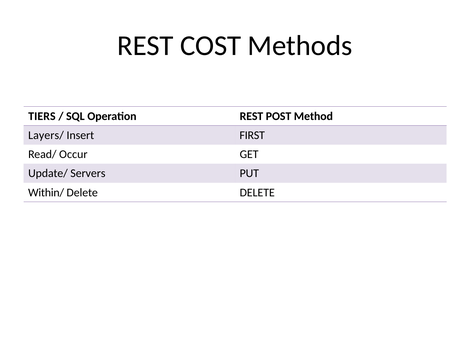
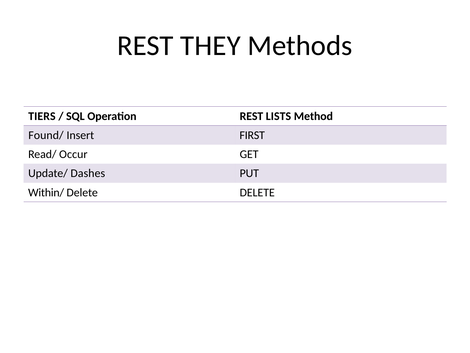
COST: COST -> THEY (210, 45)
POST: POST -> LISTS (278, 116)
Layers/: Layers/ -> Found/ (46, 135)
Servers: Servers -> Dashes (88, 173)
